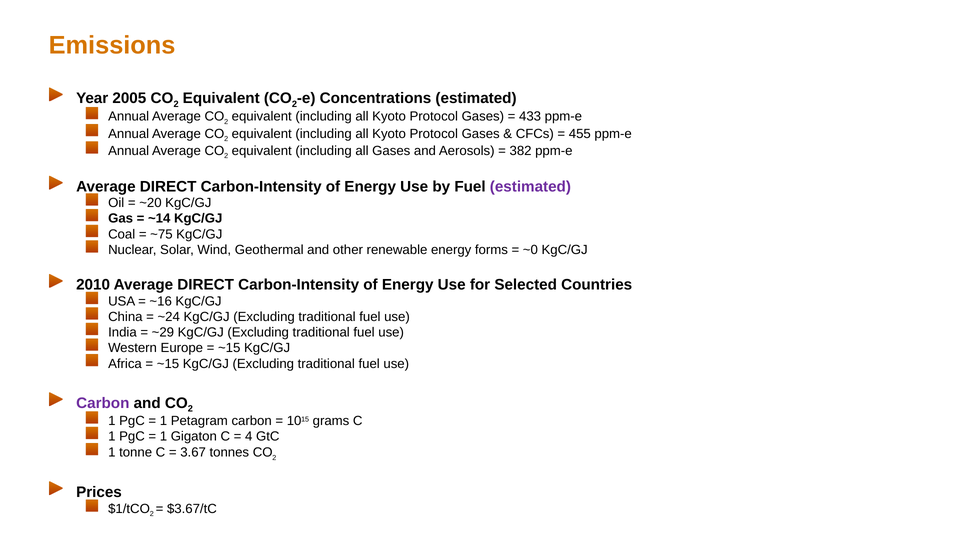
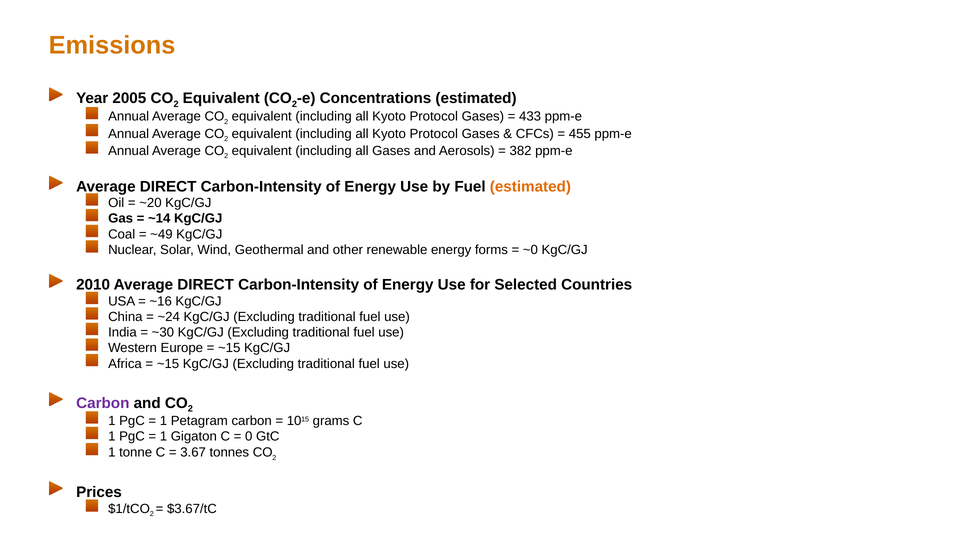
estimated colour: purple -> orange (530, 187)
~75: ~75 -> ~49 (161, 234)
~29: ~29 -> ~30 (163, 332)
4: 4 -> 0 (249, 436)
